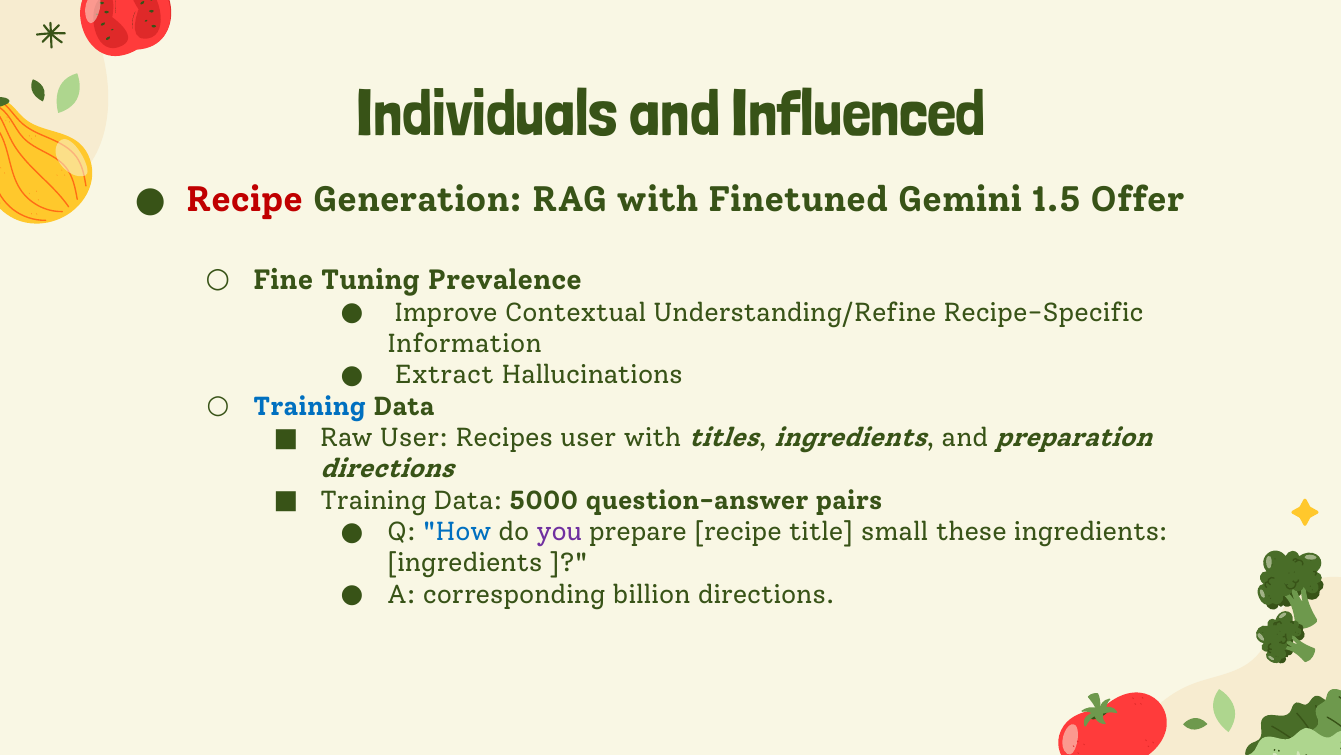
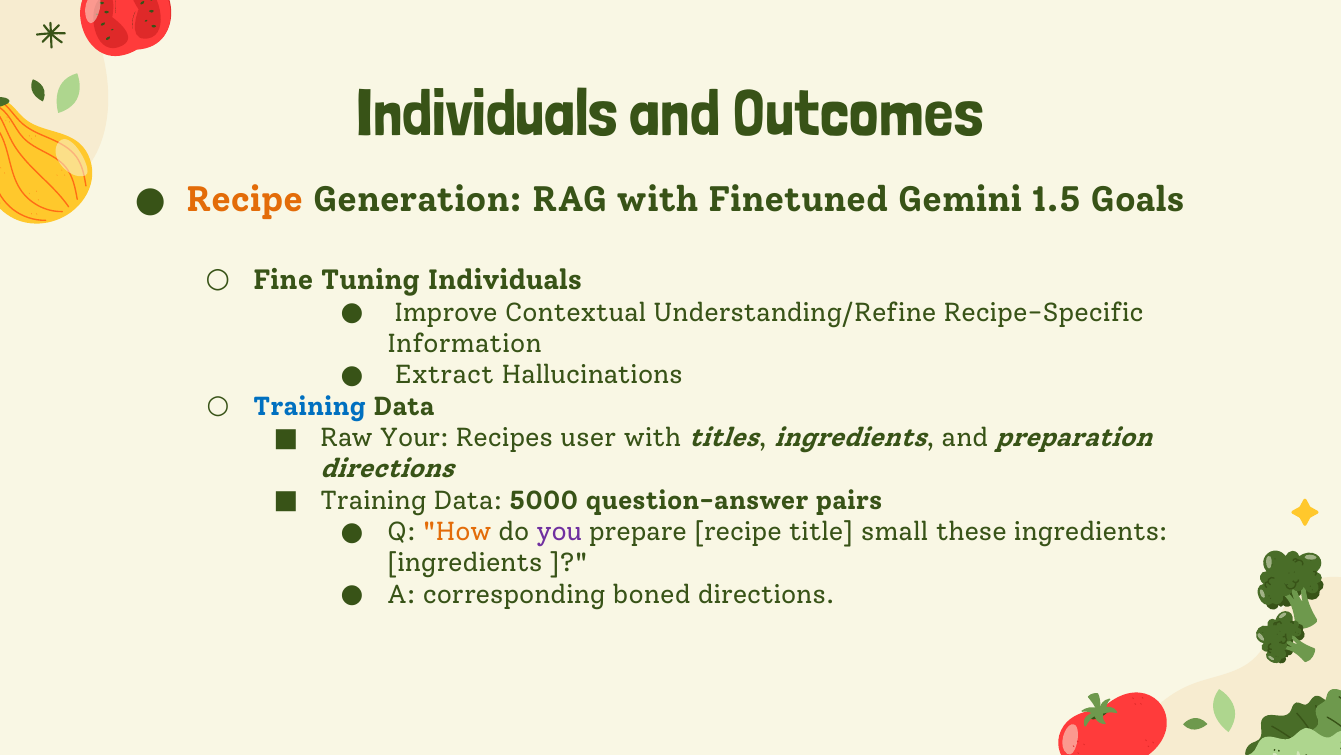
Influenced: Influenced -> Outcomes (858, 114)
Recipe colour: red -> orange (245, 200)
Offer: Offer -> Goals (1138, 200)
Tuning Prevalence: Prevalence -> Individuals (505, 280)
Raw User: User -> Your (414, 437)
How colour: blue -> orange (457, 531)
billion: billion -> boned (652, 594)
